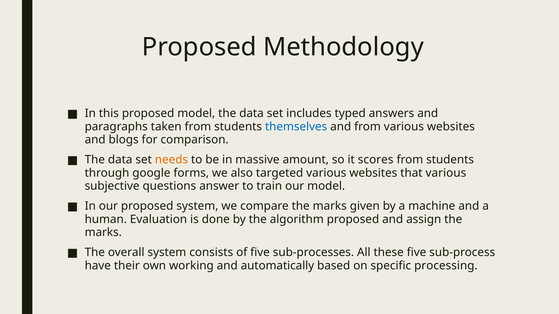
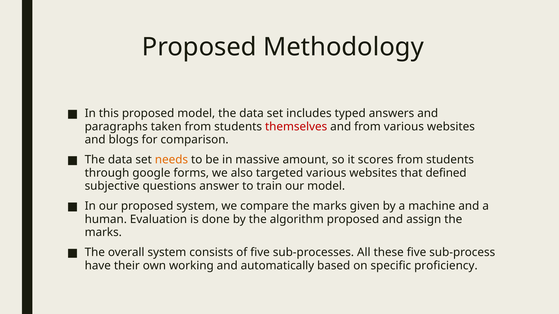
themselves colour: blue -> red (296, 127)
that various: various -> defined (446, 173)
processing: processing -> proficiency (446, 266)
